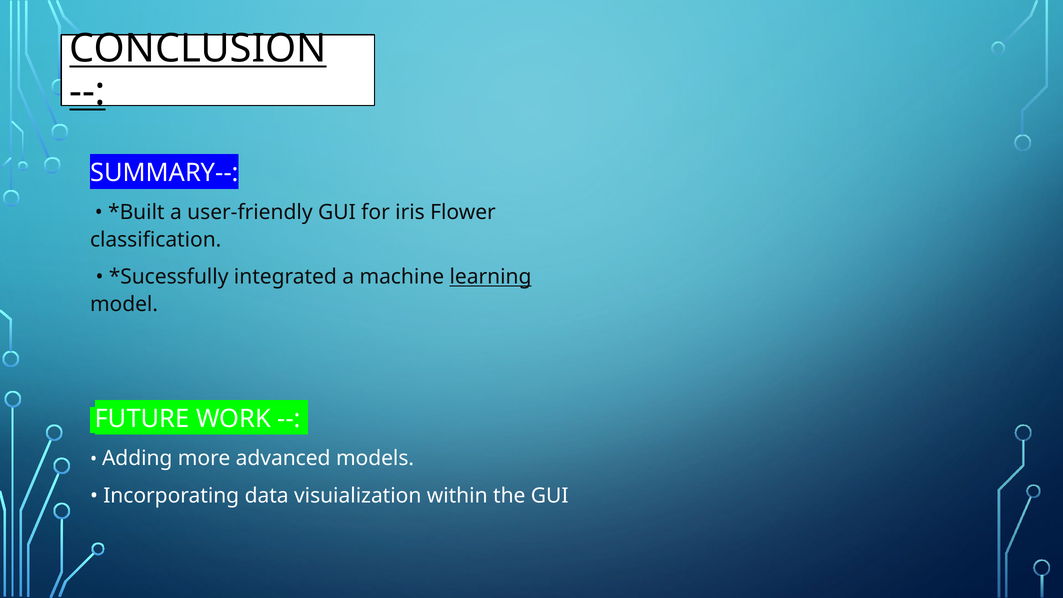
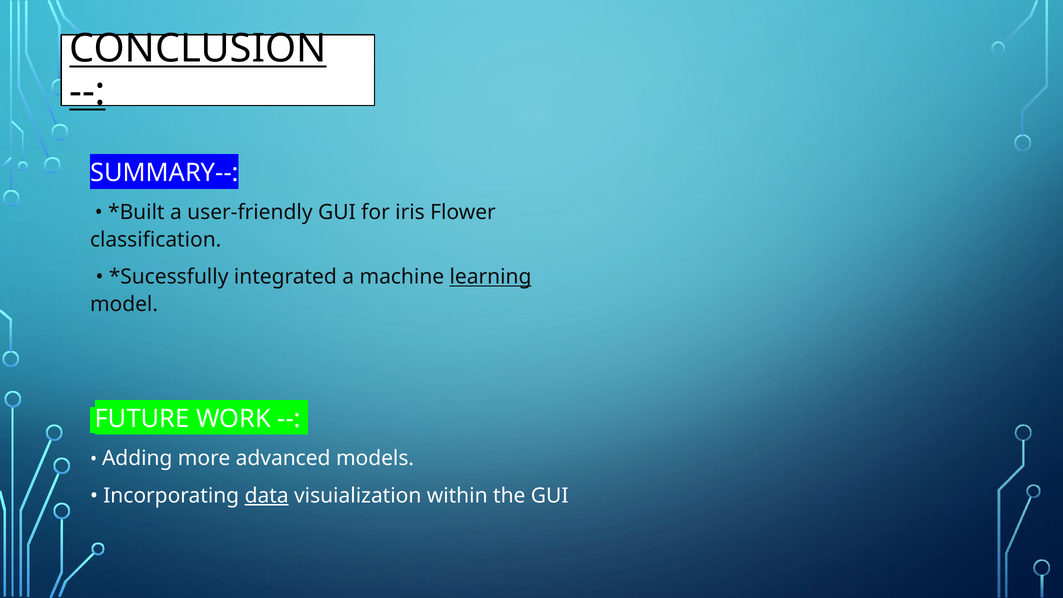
data underline: none -> present (267, 496)
